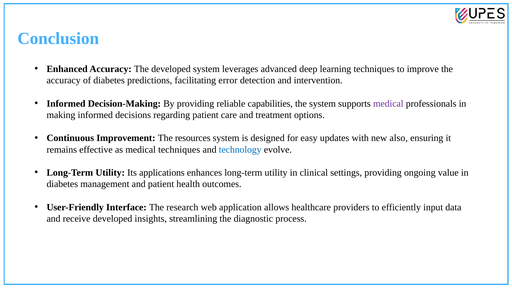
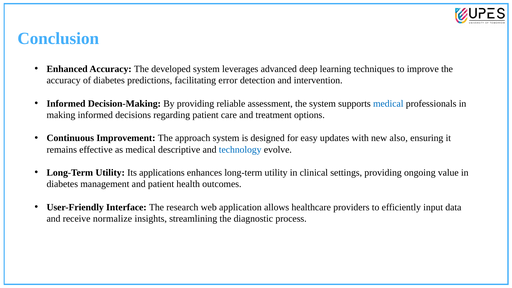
capabilities: capabilities -> assessment (270, 104)
medical colour: purple -> blue (388, 104)
resources: resources -> approach (193, 138)
medical techniques: techniques -> descriptive (179, 150)
receive developed: developed -> normalize (112, 219)
